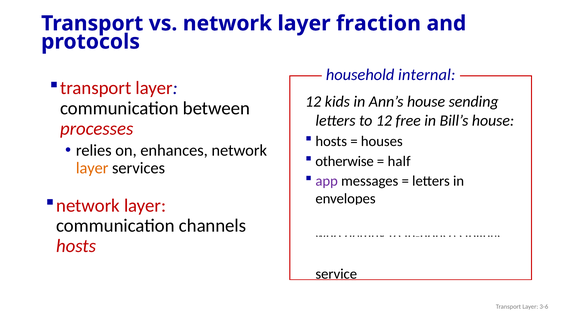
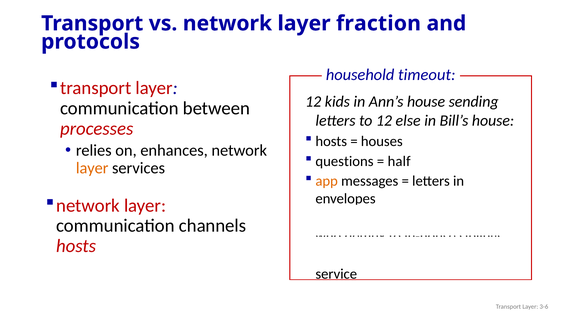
internal: internal -> timeout (427, 75)
free: free -> else (408, 121)
otherwise: otherwise -> questions (344, 161)
app colour: purple -> orange (327, 181)
